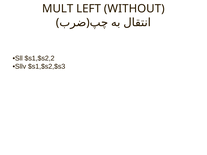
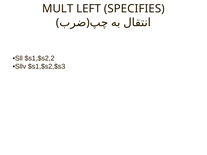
WITHOUT: WITHOUT -> SPECIFIES (134, 9)
